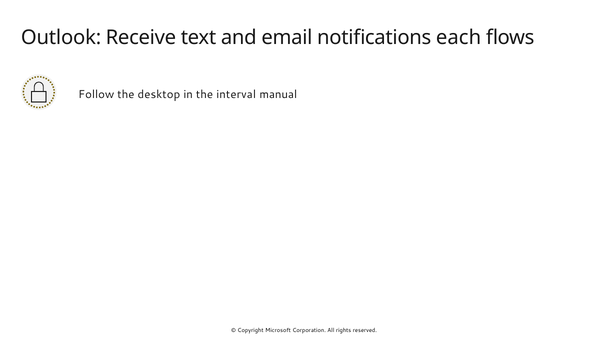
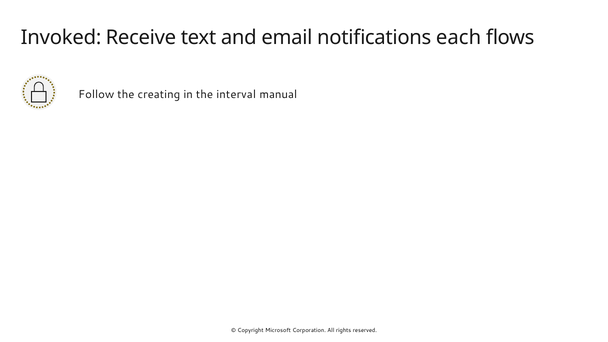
Outlook: Outlook -> Invoked (61, 37)
desktop: desktop -> creating (159, 95)
